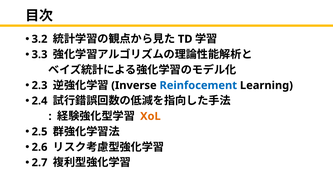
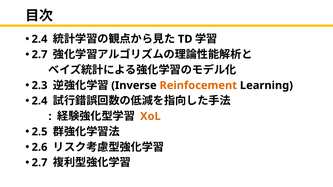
3.2: 3.2 -> 2.4 (40, 39)
3.3: 3.3 -> 2.7 (40, 55)
Reinfocement colour: blue -> orange (198, 86)
